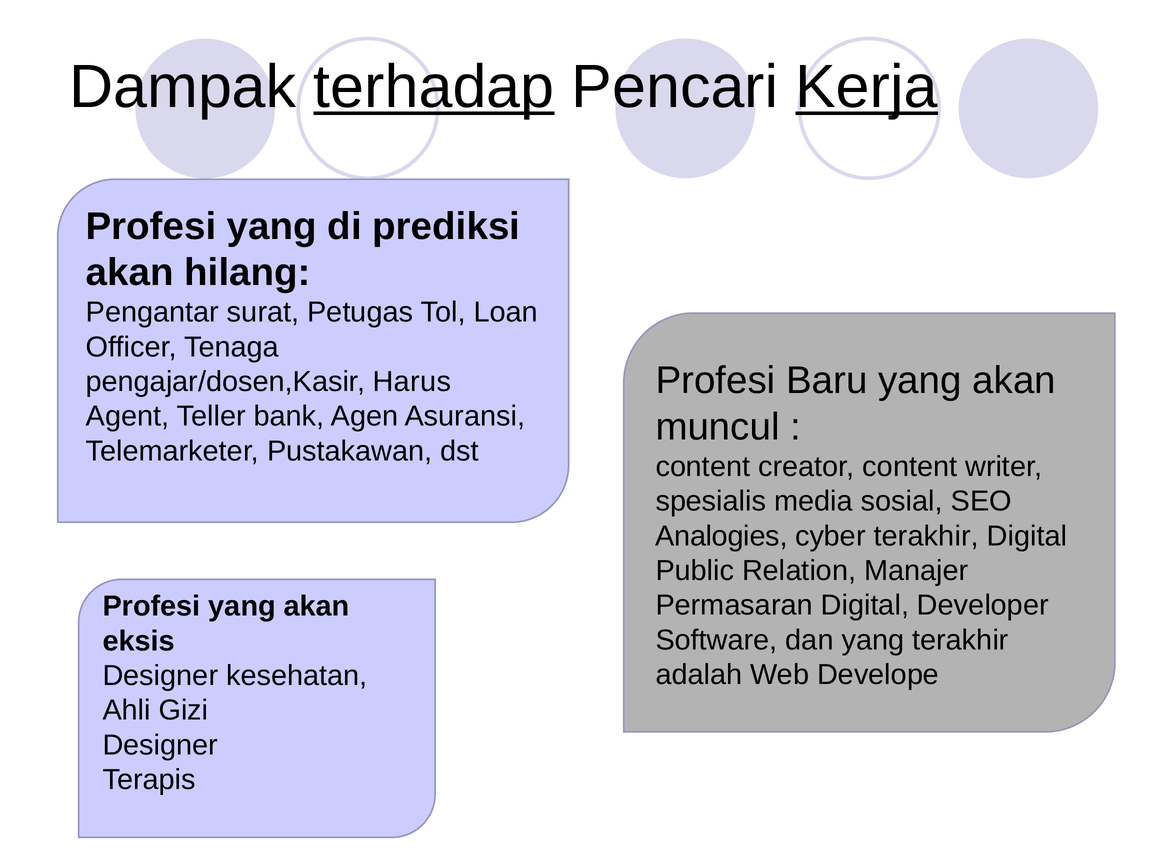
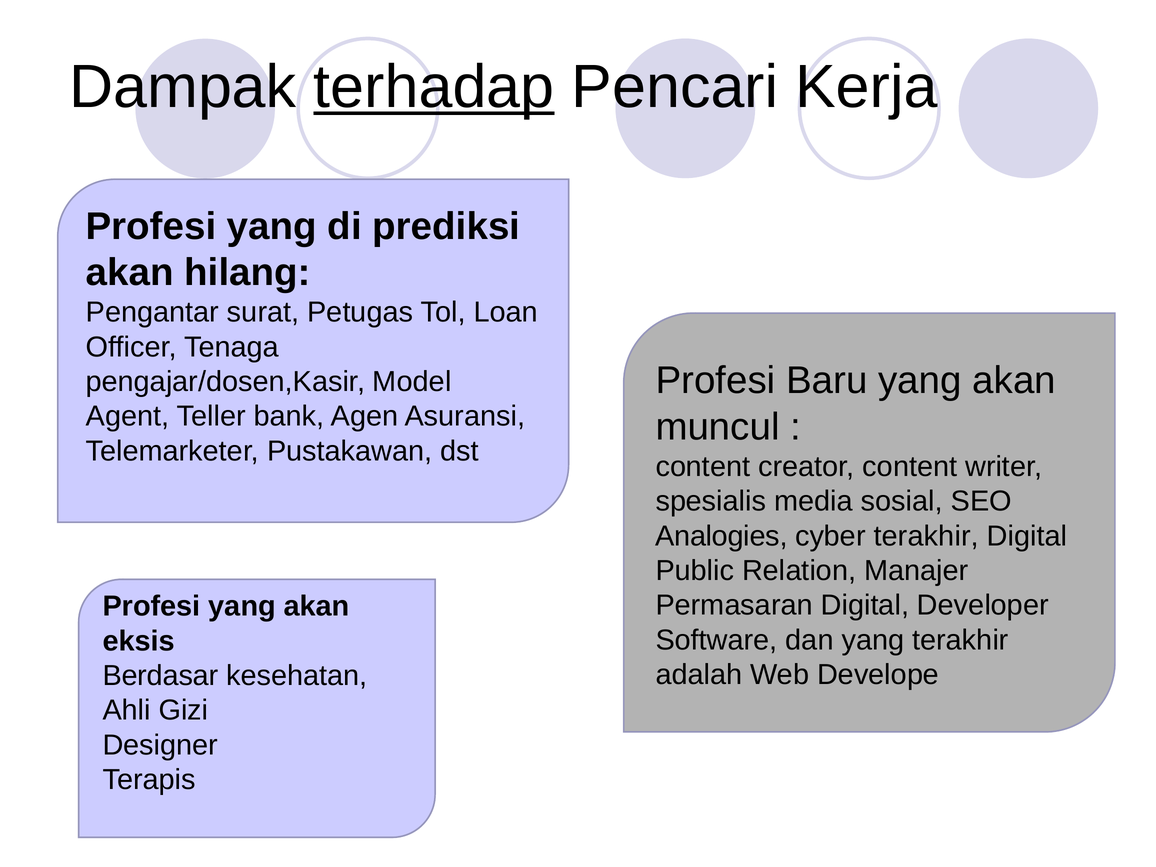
Kerja underline: present -> none (867, 87)
Harus: Harus -> Model (412, 382)
Designer: Designer -> Berdasar (160, 676)
